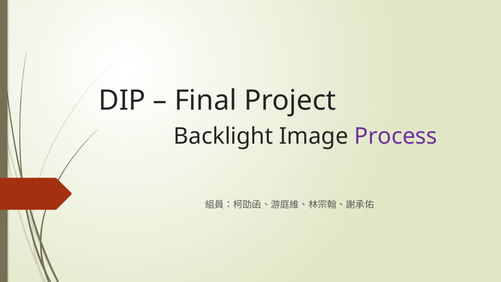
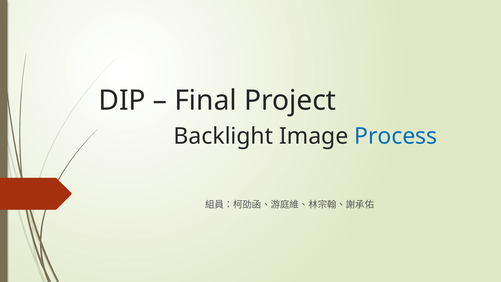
Process colour: purple -> blue (396, 136)
